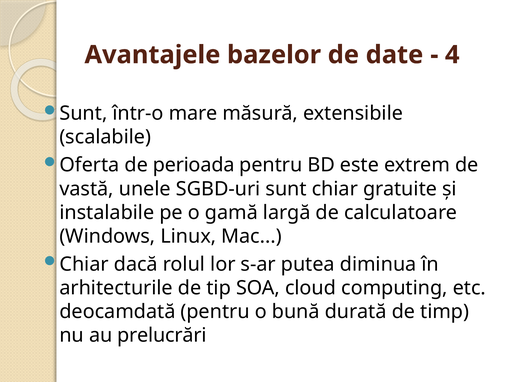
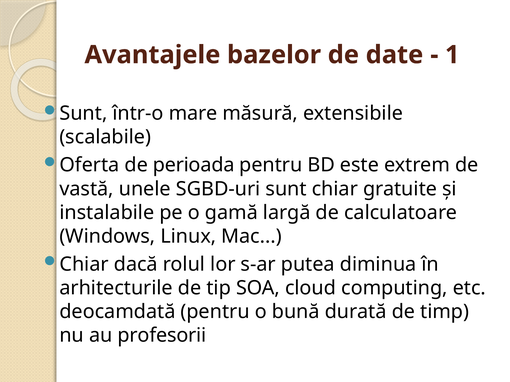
4: 4 -> 1 (452, 55)
prelucrări: prelucrări -> profesorii (162, 336)
